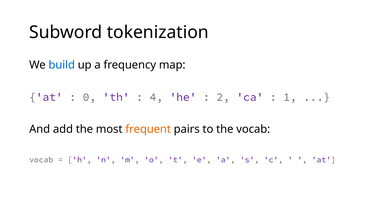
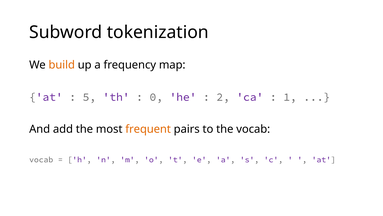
build colour: blue -> orange (62, 65)
0: 0 -> 5 (89, 97)
4: 4 -> 0 (156, 97)
